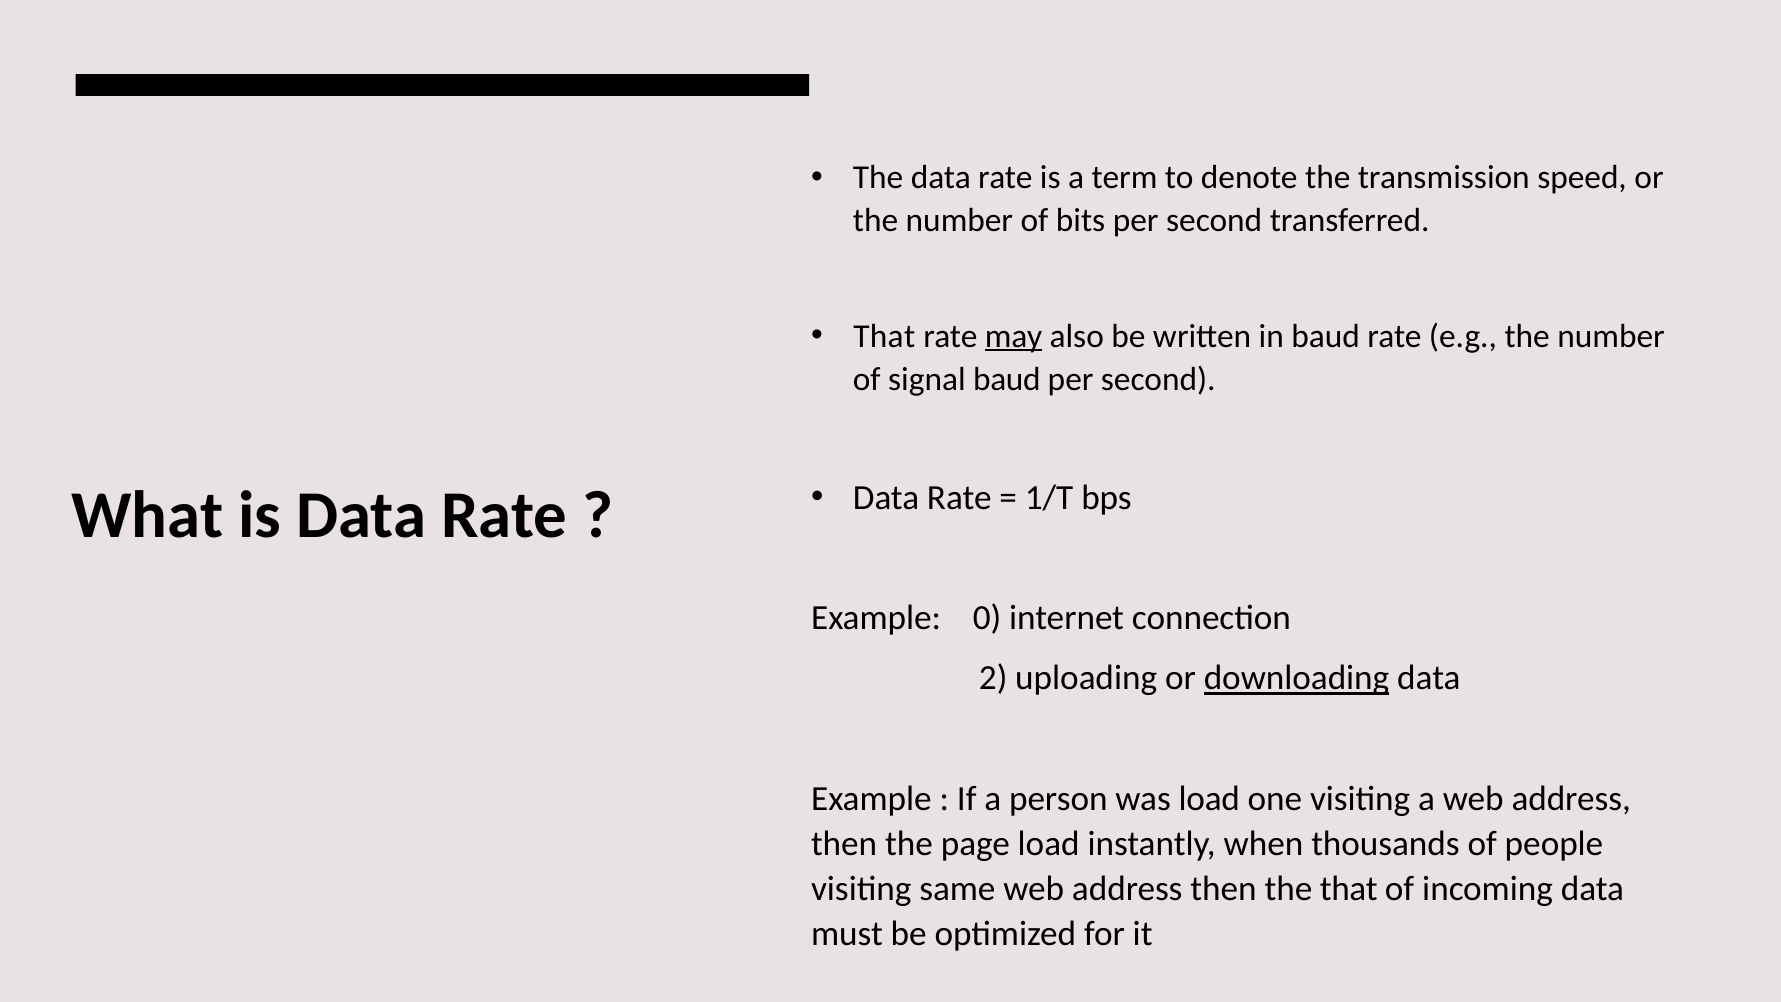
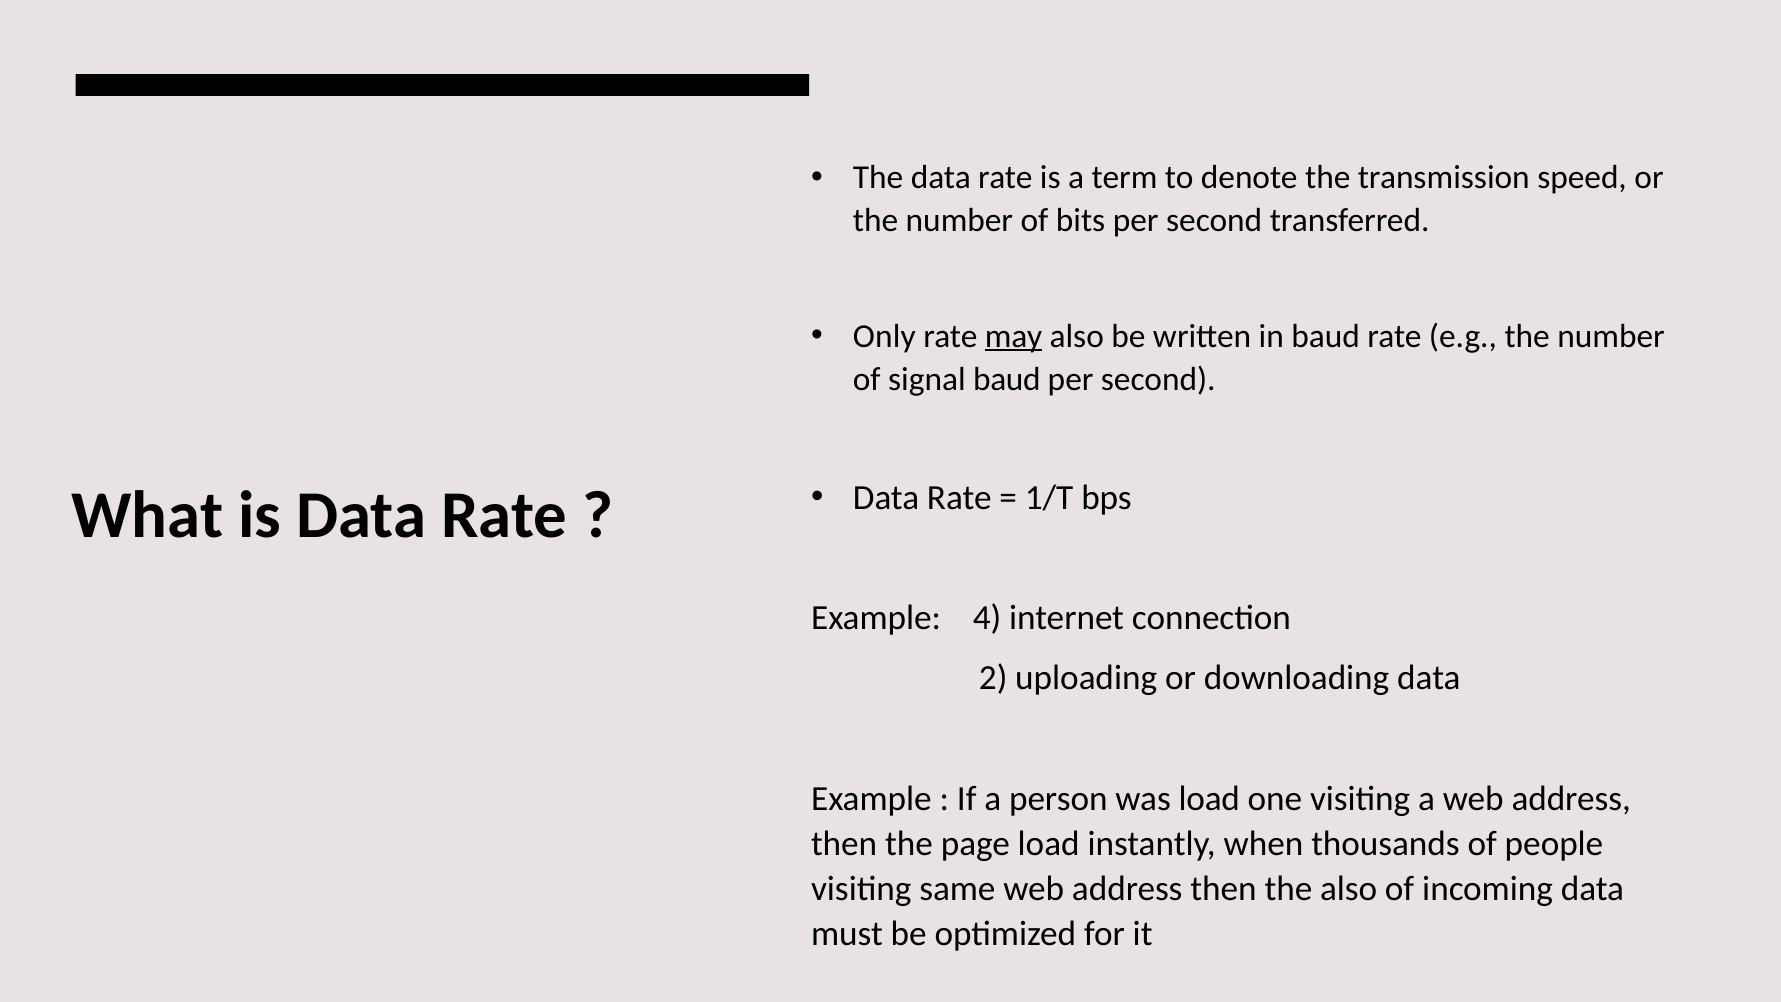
That: That -> Only (884, 336)
0: 0 -> 4 (987, 618)
downloading underline: present -> none (1297, 678)
the that: that -> also (1349, 889)
